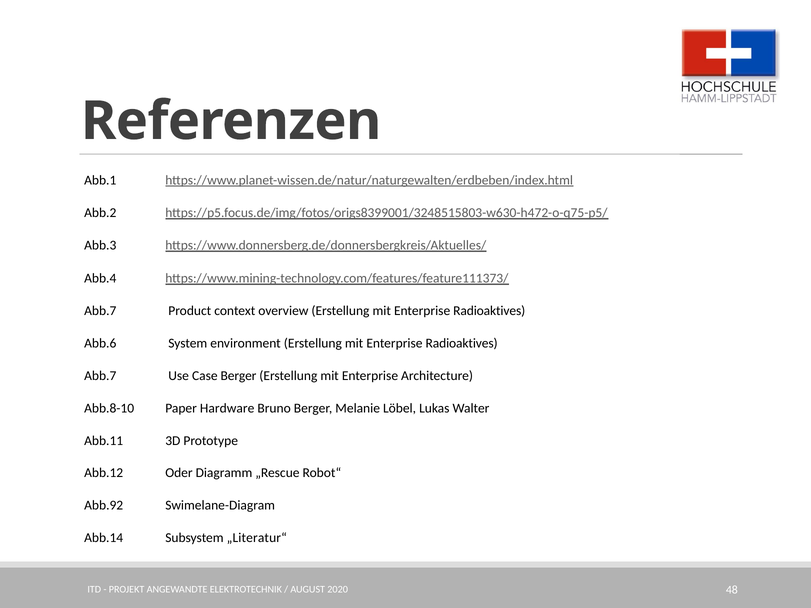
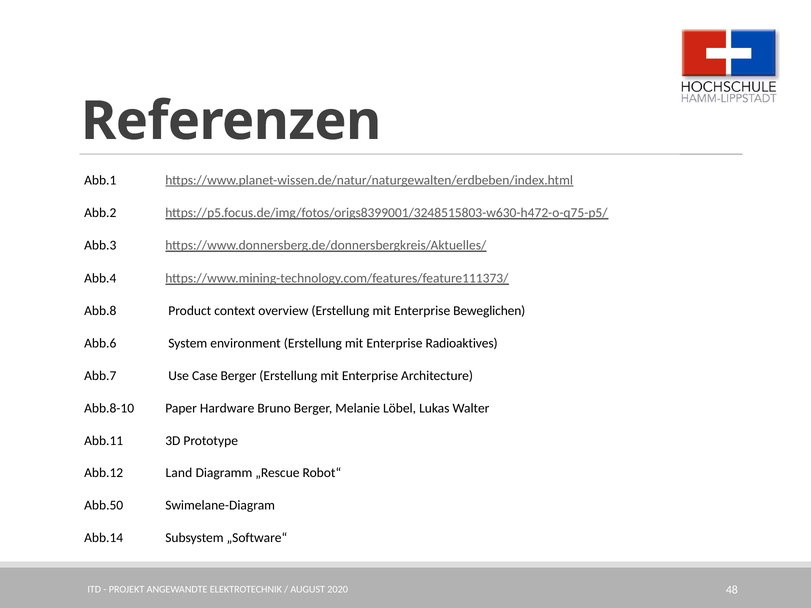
Abb.7: Abb.7 -> Abb.8 (100, 311)
Radioaktives: Radioaktives -> Beweglichen (489, 311)
Oder: Oder -> Land (179, 473)
Abb.92: Abb.92 -> Abb.50 (104, 506)
„Literatur“: „Literatur“ -> „Software“ (257, 538)
